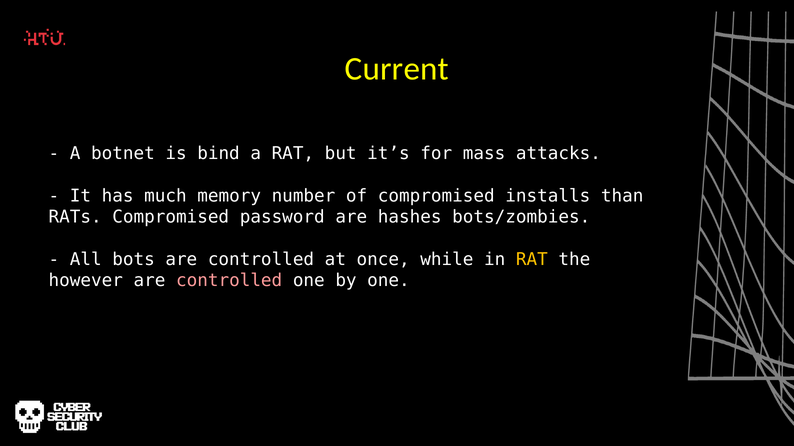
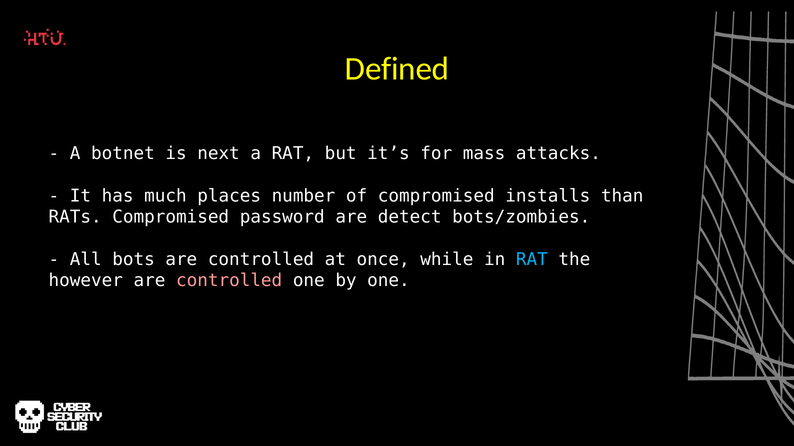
Current: Current -> Defined (397, 69)
bind: bind -> next (219, 154)
memory: memory -> places (229, 196)
hashes: hashes -> detect (410, 217)
RAT colour: yellow -> light blue (532, 260)
